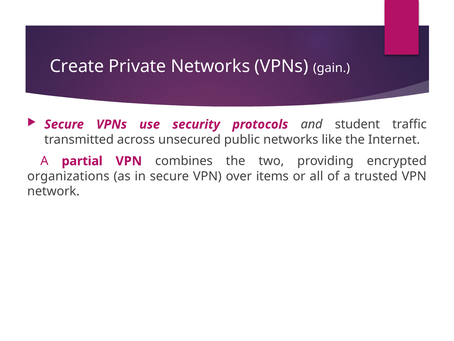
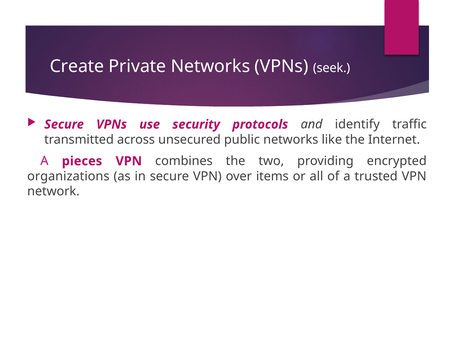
gain: gain -> seek (332, 68)
student: student -> identify (357, 124)
partial: partial -> pieces (82, 161)
